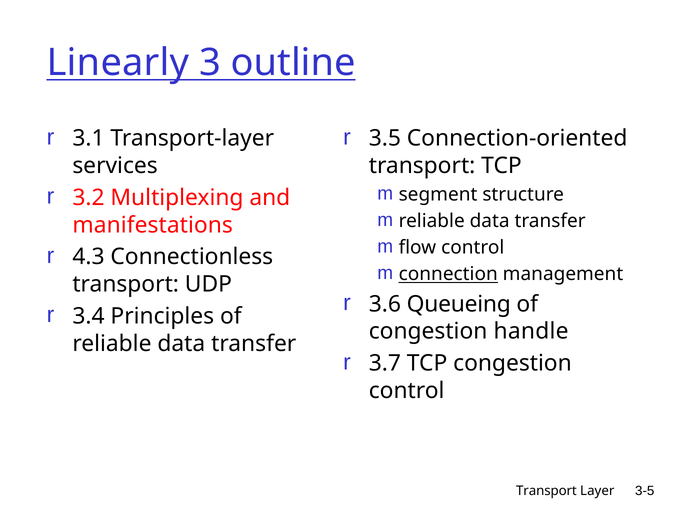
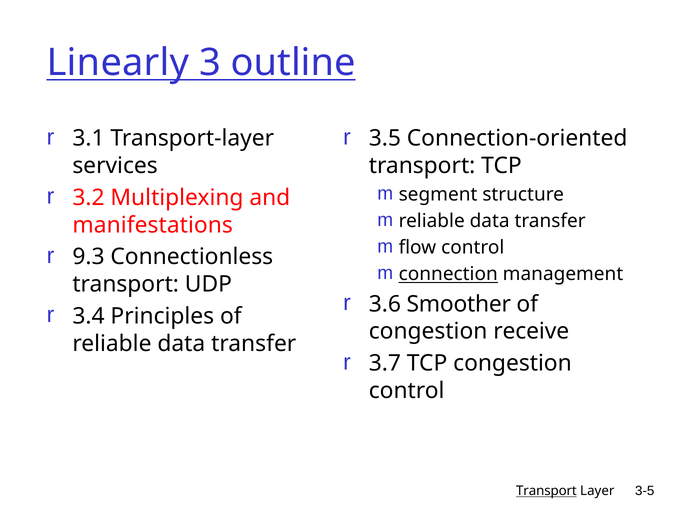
4.3: 4.3 -> 9.3 (89, 257)
Queueing: Queueing -> Smoother (459, 304)
handle: handle -> receive (531, 331)
Transport underline: none -> present (546, 491)
